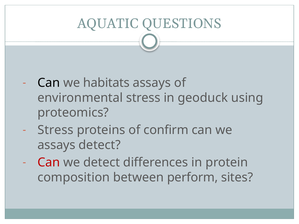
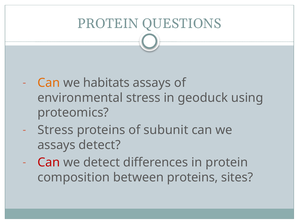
AQUATIC: AQUATIC -> PROTEIN (108, 24)
Can colour: black -> orange (49, 83)
confirm: confirm -> subunit (166, 130)
between perform: perform -> proteins (192, 178)
